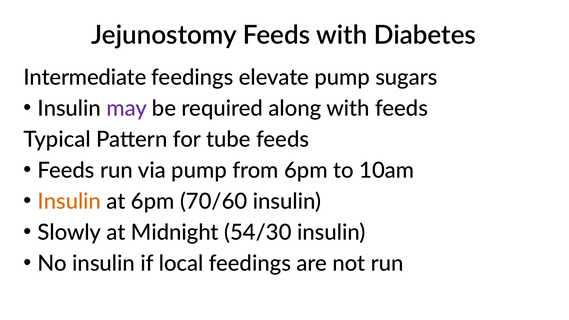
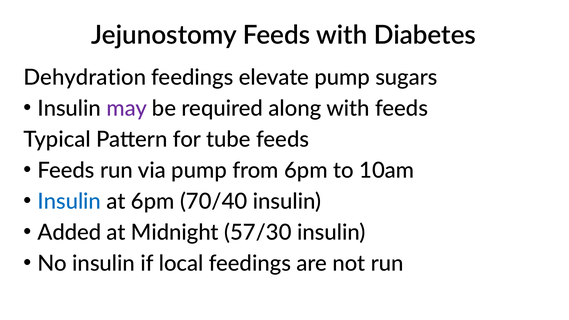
Intermediate: Intermediate -> Dehydration (85, 77)
Insulin colour: orange -> blue (69, 201)
70/60: 70/60 -> 70/40 (214, 201)
Slowly: Slowly -> Added (69, 232)
54/30: 54/30 -> 57/30 (258, 232)
